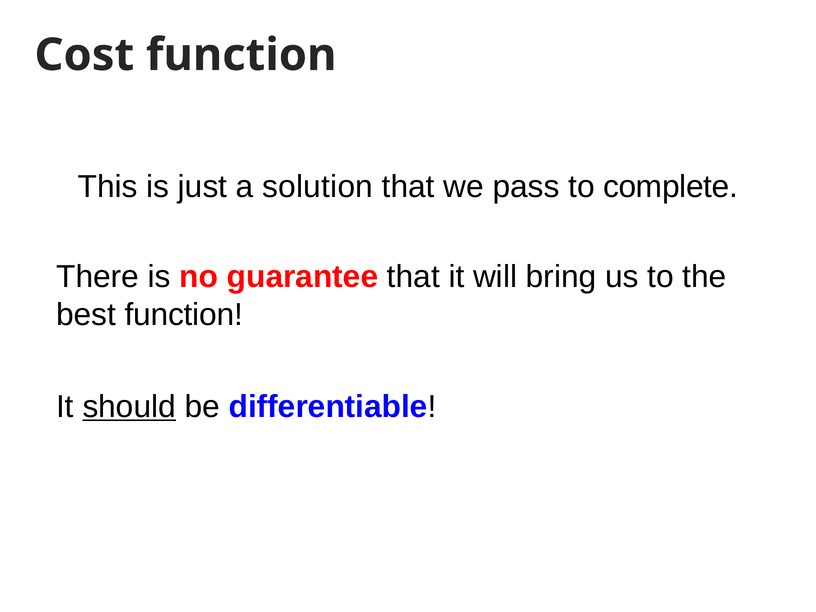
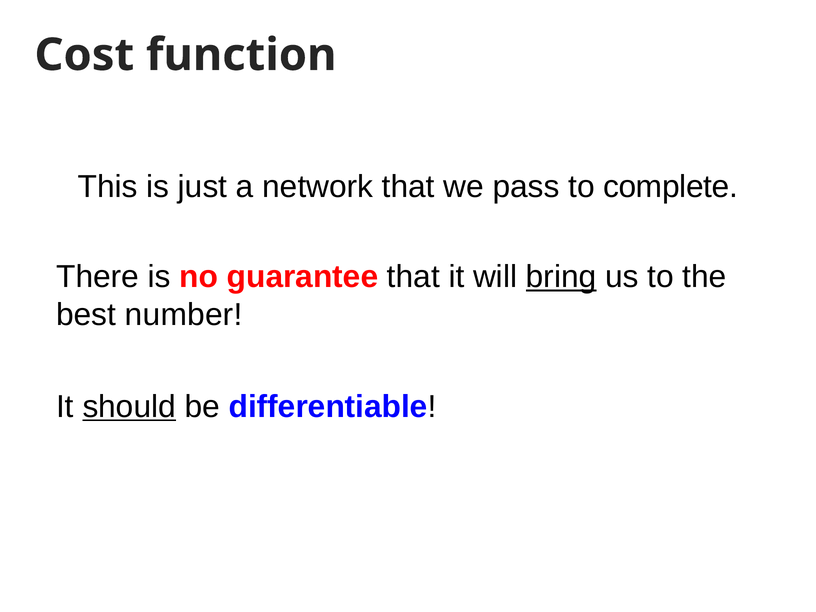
solution: solution -> network (318, 187)
bring underline: none -> present (561, 277)
best function: function -> number (184, 315)
